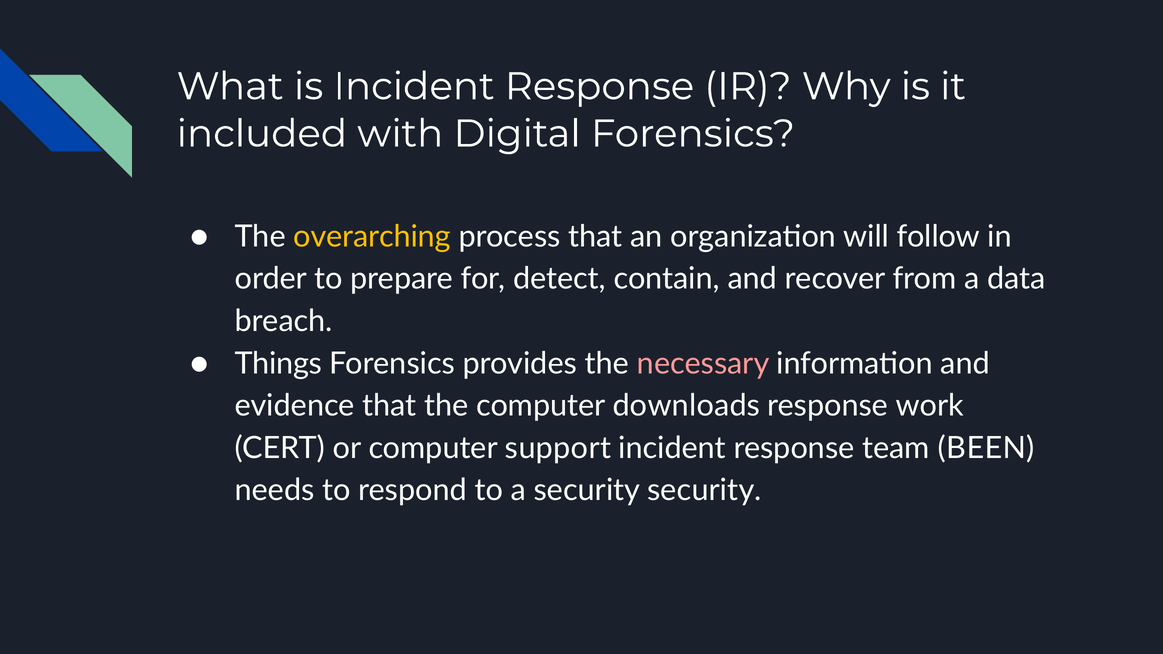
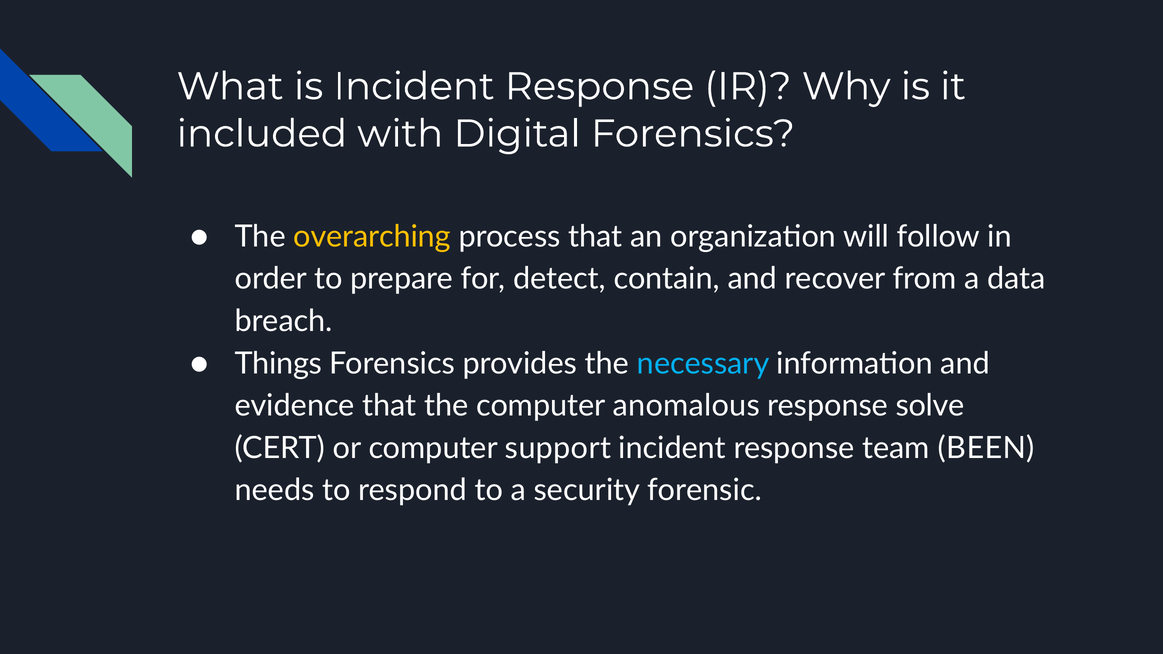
necessary colour: pink -> light blue (703, 364)
downloads: downloads -> anomalous (686, 406)
work: work -> solve (930, 406)
security security: security -> forensic (704, 490)
